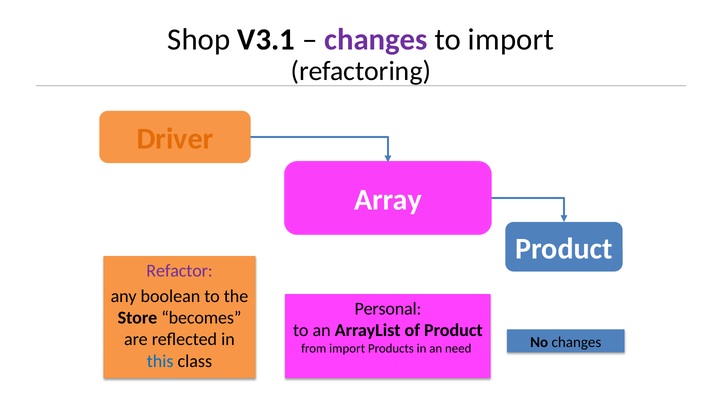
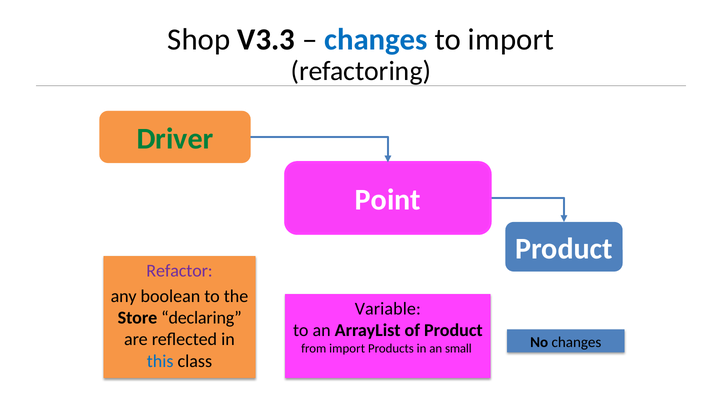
V3.1: V3.1 -> V3.3 (266, 40)
changes colour: purple -> blue (376, 40)
Driver colour: orange -> green (175, 139)
Array: Array -> Point (388, 200)
Personal: Personal -> Variable (388, 309)
becomes: becomes -> declaring (201, 318)
need: need -> small (458, 349)
